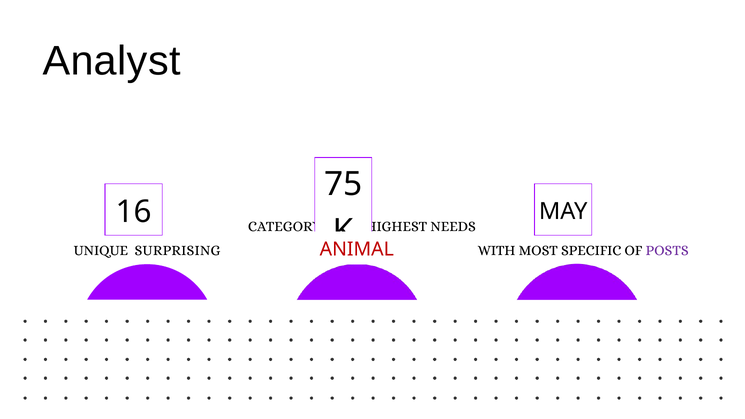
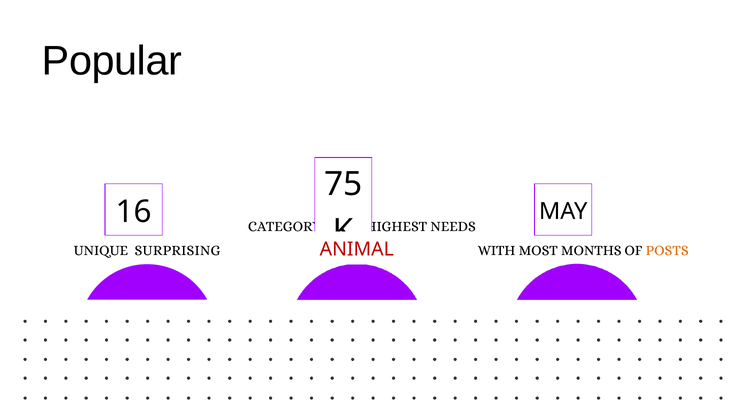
Analyst: Analyst -> Popular (112, 61)
SPECIFIC: SPECIFIC -> MONTHS (591, 250)
POSTS colour: purple -> orange (667, 250)
